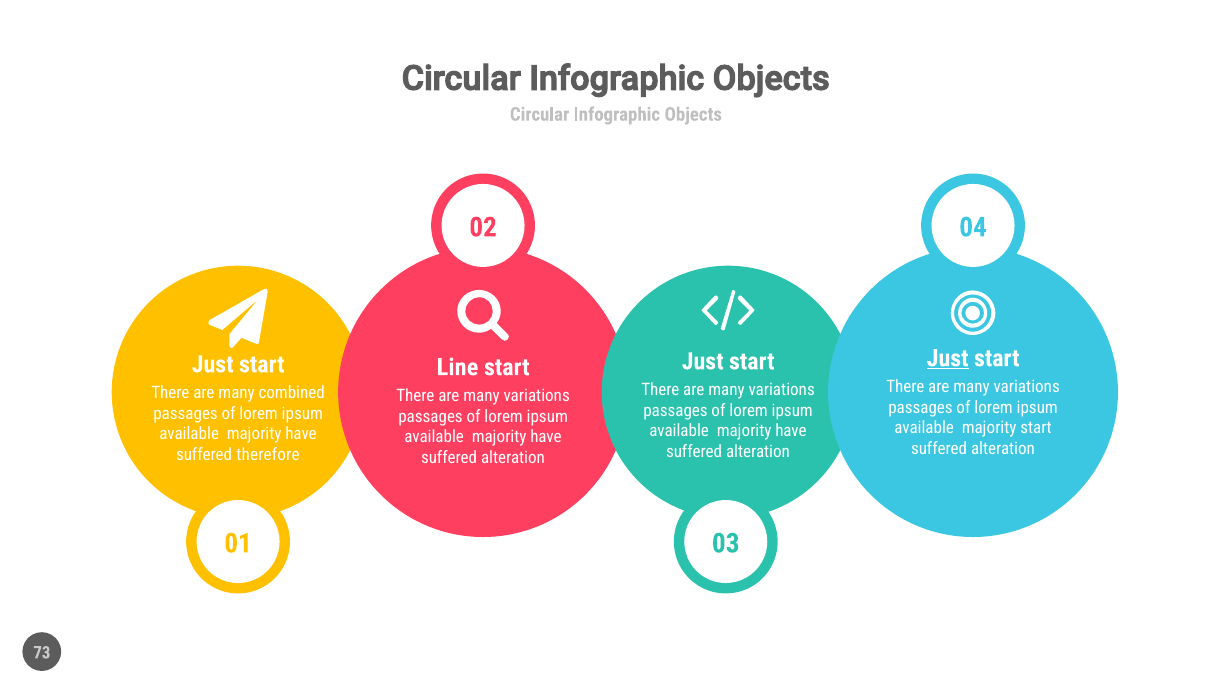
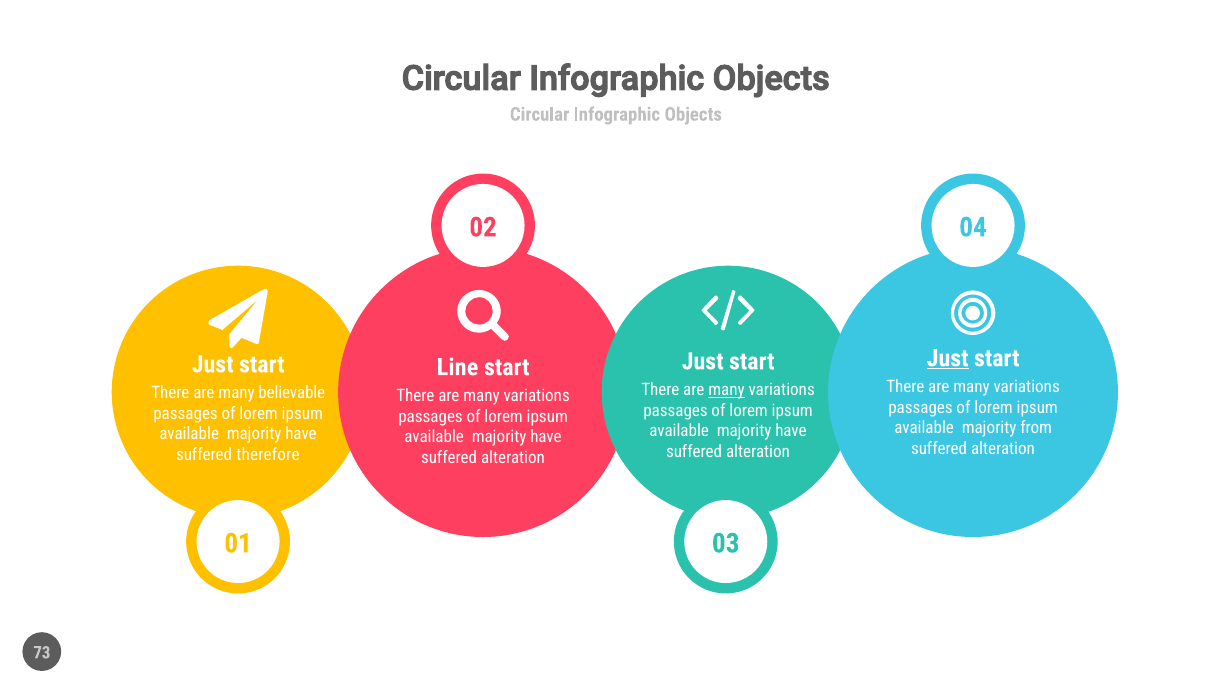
many underline: none -> present (727, 390)
combined: combined -> believable (292, 393)
majority start: start -> from (1036, 428)
